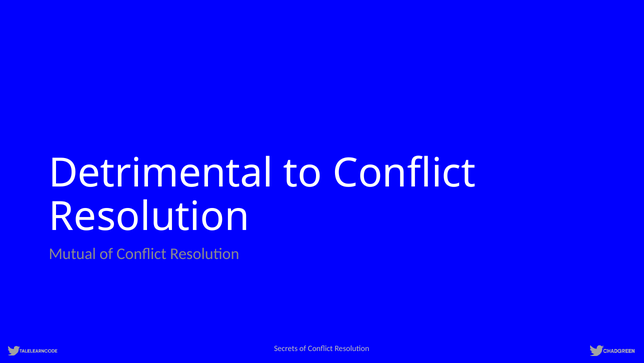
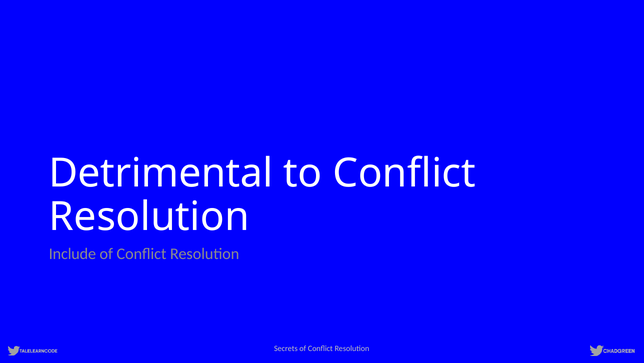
Mutual: Mutual -> Include (72, 253)
